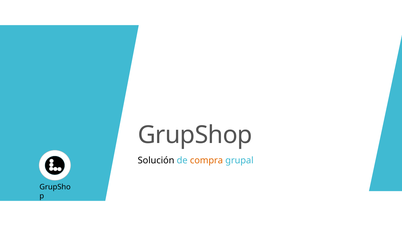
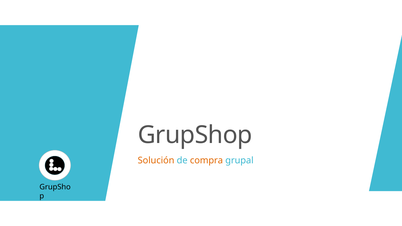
Solución colour: black -> orange (156, 160)
